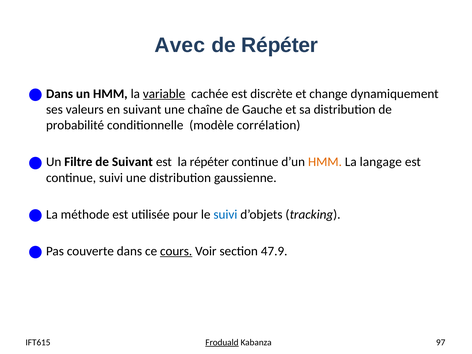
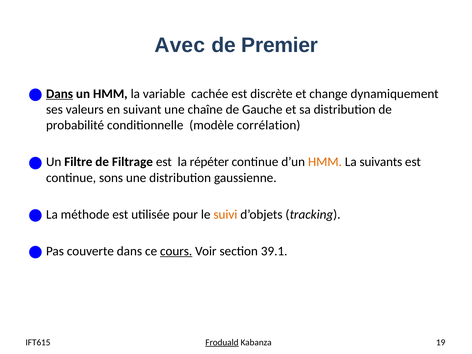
de Répéter: Répéter -> Premier (280, 45)
Dans underline: none -> present (60, 94)
variable underline: present -> none (164, 94)
de Suivant: Suivant -> Filtrage (132, 162)
langage: langage -> suivants (381, 162)
continue suivi: suivi -> sons (111, 178)
suivi colour: blue -> orange (225, 214)
47.9: 47.9 -> 39.1 (274, 251)
97: 97 -> 19 (441, 342)
